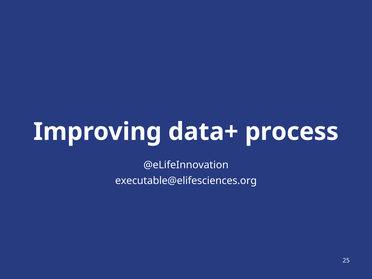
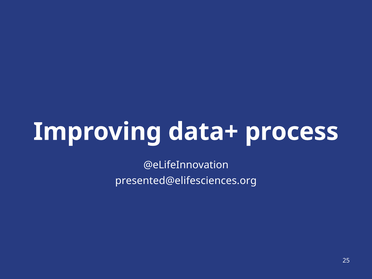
executable@elifesciences.org: executable@elifesciences.org -> presented@elifesciences.org (186, 181)
